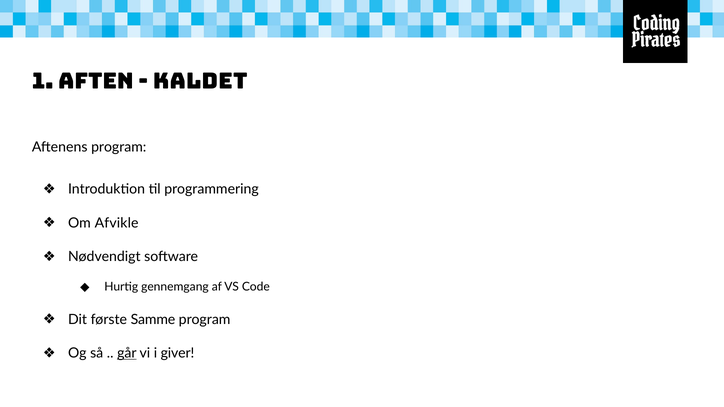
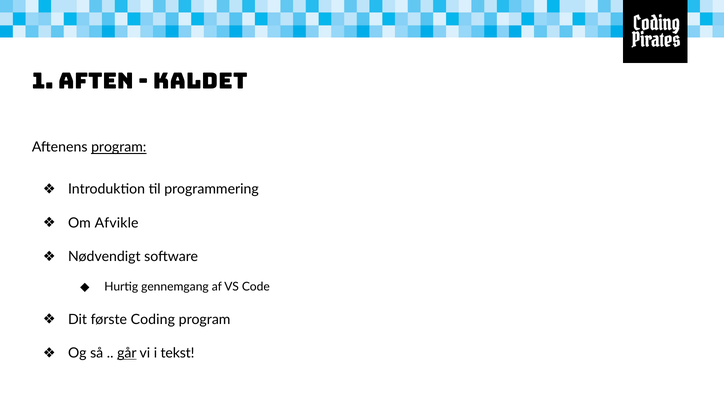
program underline: none -> present (119, 147)
Samme: Samme -> Coding (153, 320)
giver: giver -> tekst (177, 353)
